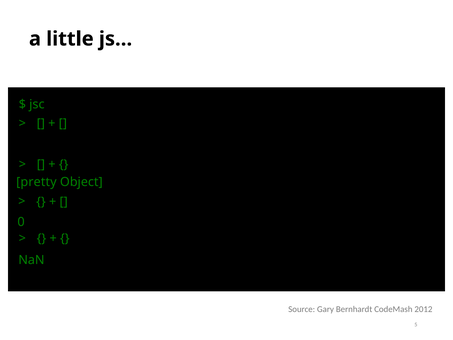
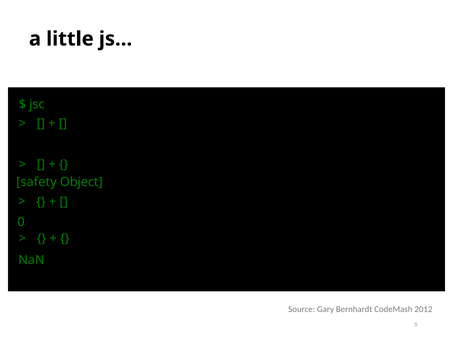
pretty: pretty -> safety (36, 182)
